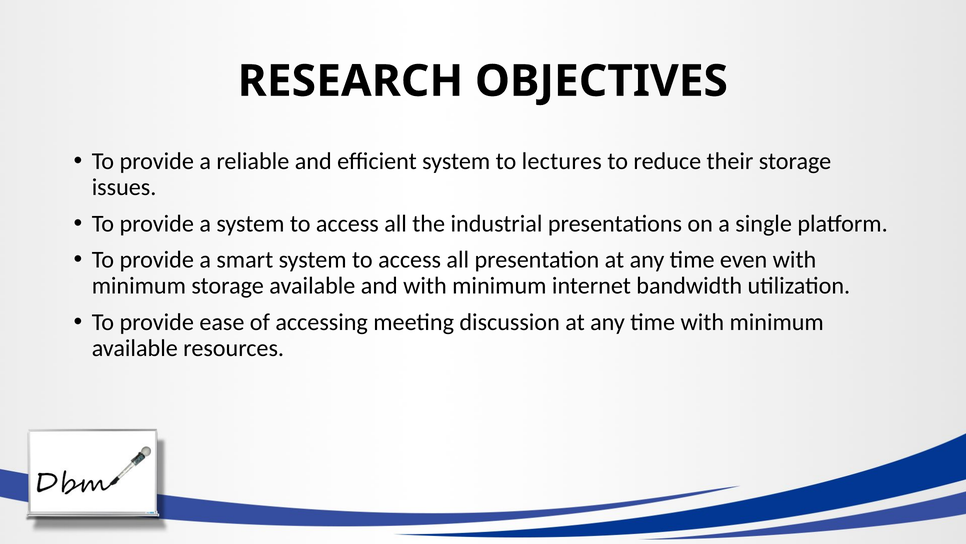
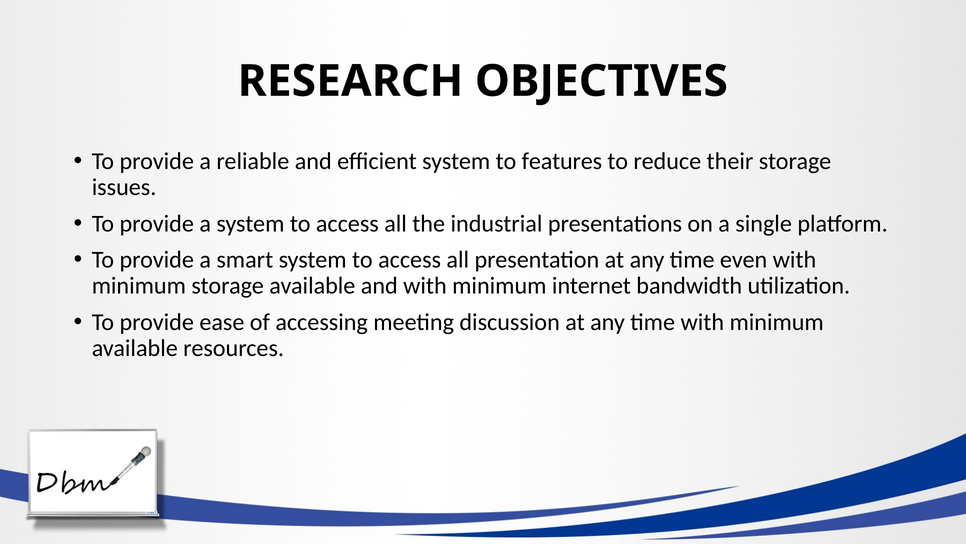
lectures: lectures -> features (562, 161)
